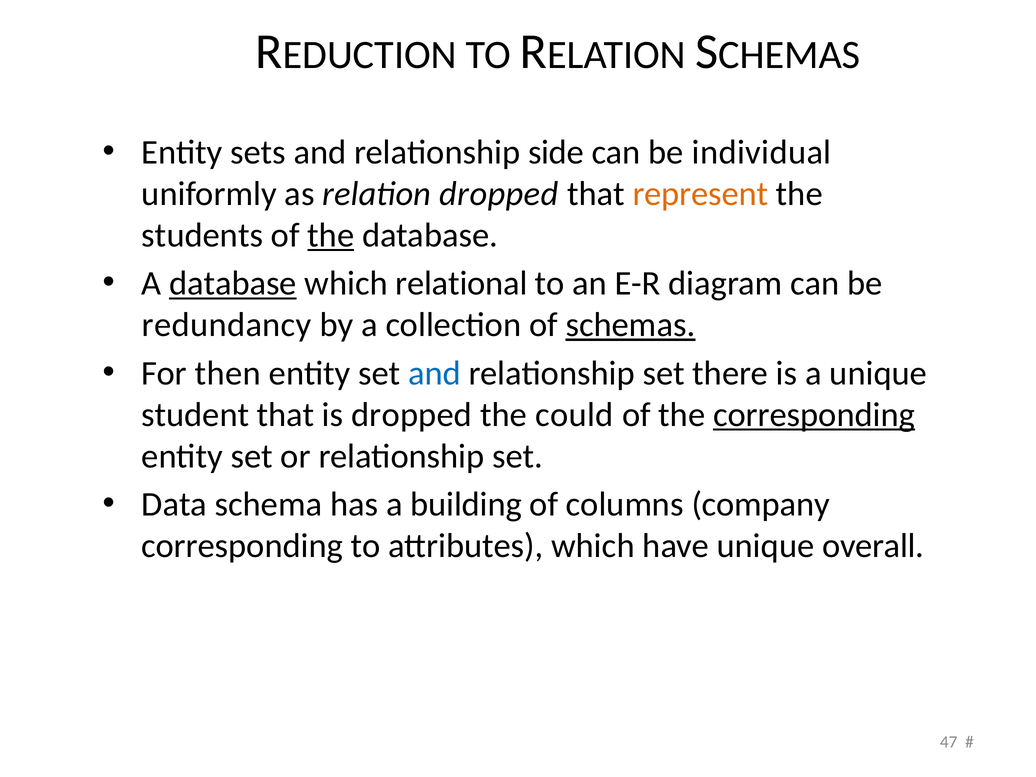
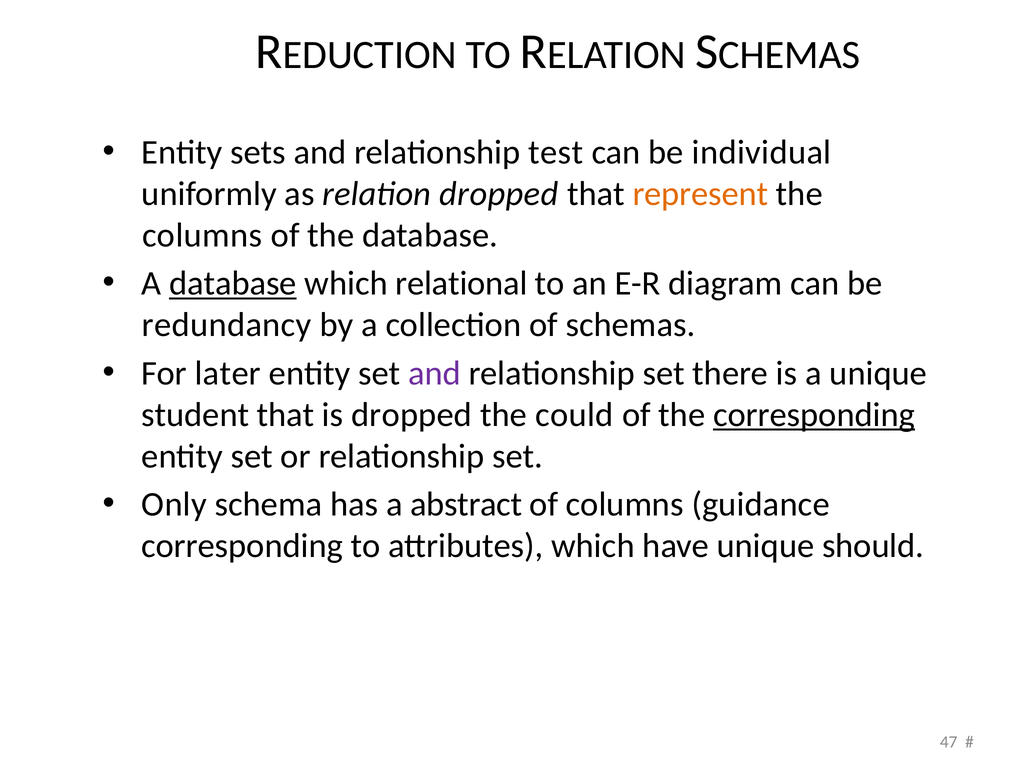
side: side -> test (556, 152)
students: students -> columns (202, 235)
the underline: present -> none (331, 235)
schemas underline: present -> none (630, 325)
then: then -> later (228, 373)
and colour: blue -> purple (435, 373)
Data: Data -> Only (174, 504)
building: building -> abstract (466, 504)
company: company -> guidance (761, 504)
overall: overall -> should (873, 546)
